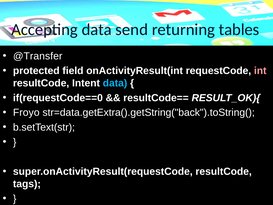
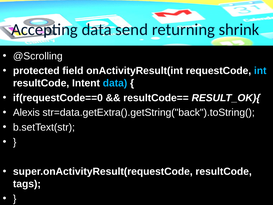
tables: tables -> shrink (239, 30)
@Transfer: @Transfer -> @Scrolling (38, 56)
int colour: pink -> light blue (260, 71)
Froyo: Froyo -> Alexis (26, 112)
